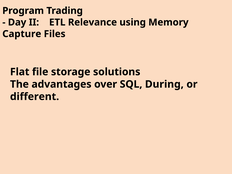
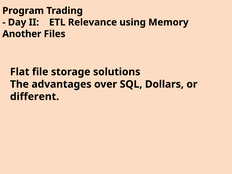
Capture: Capture -> Another (22, 34)
During: During -> Dollars (164, 84)
